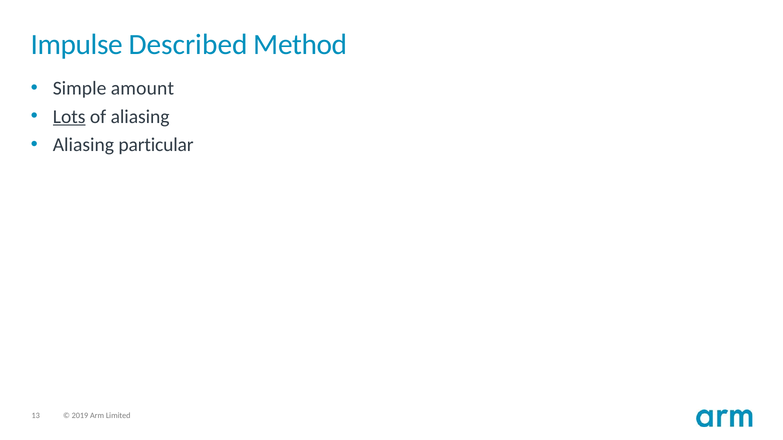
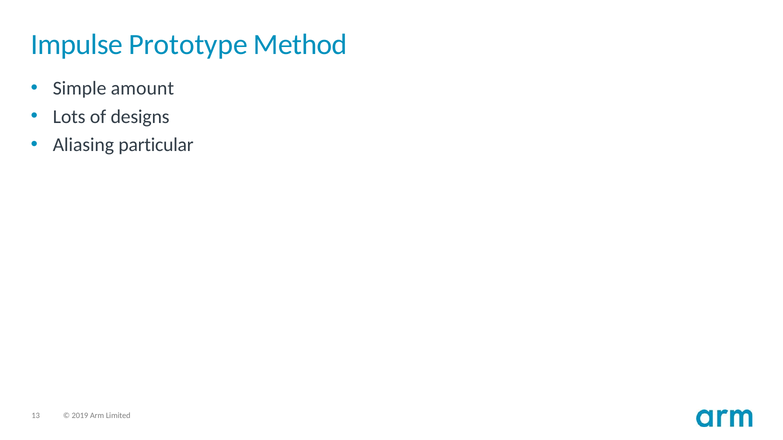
Described: Described -> Prototype (188, 45)
Lots underline: present -> none (69, 117)
of aliasing: aliasing -> designs (140, 117)
